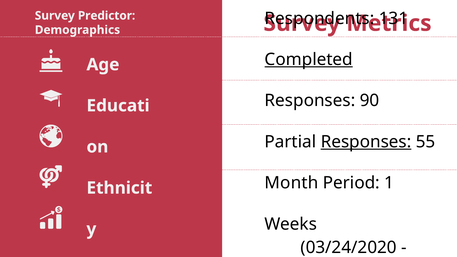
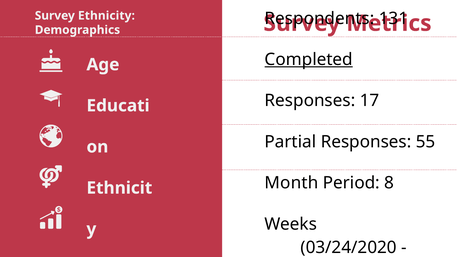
Predictor: Predictor -> Ethnicity (106, 16)
90: 90 -> 17 (369, 101)
Responses underline: present -> none (366, 142)
1: 1 -> 8 (389, 183)
